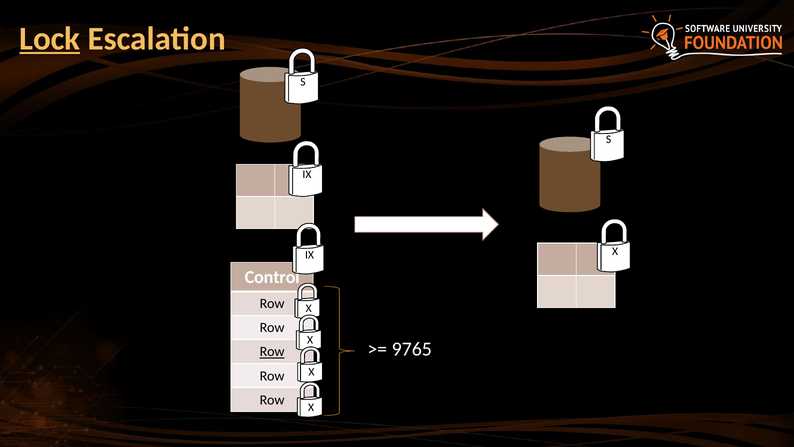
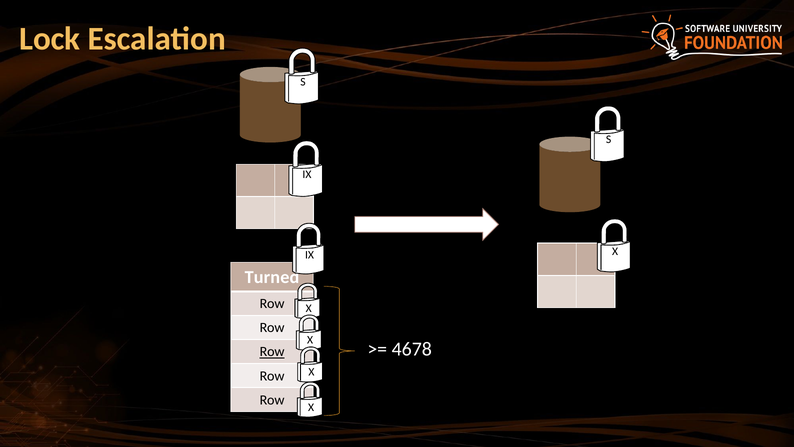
Lock underline: present -> none (50, 39)
Control: Control -> Turned (272, 277)
9765: 9765 -> 4678 (412, 349)
